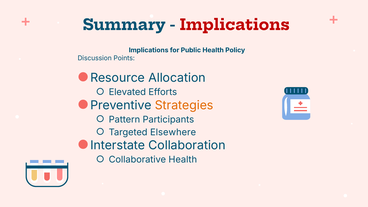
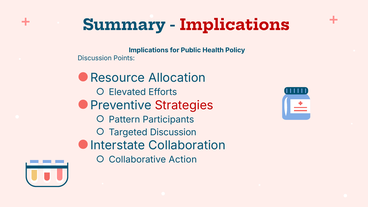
Strategies colour: orange -> red (184, 105)
Targeted Elsewhere: Elsewhere -> Discussion (173, 132)
Collaborative Health: Health -> Action (183, 160)
